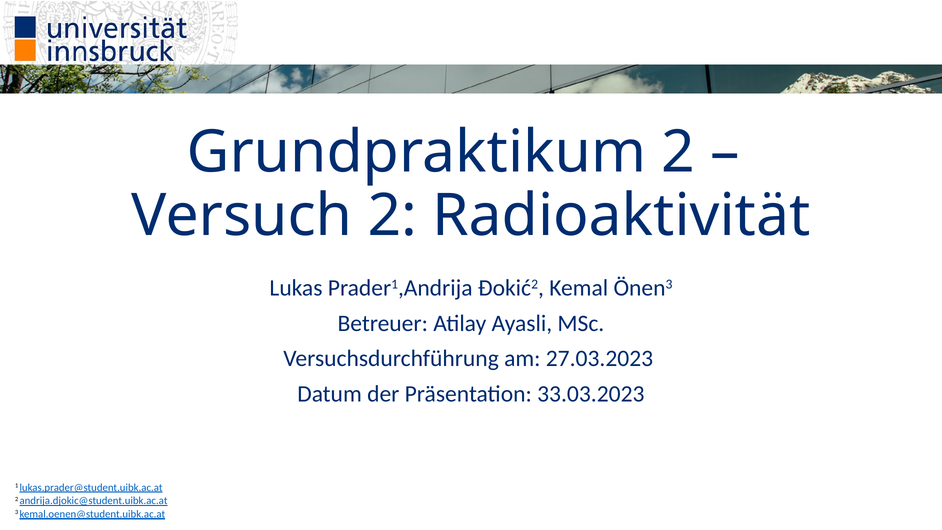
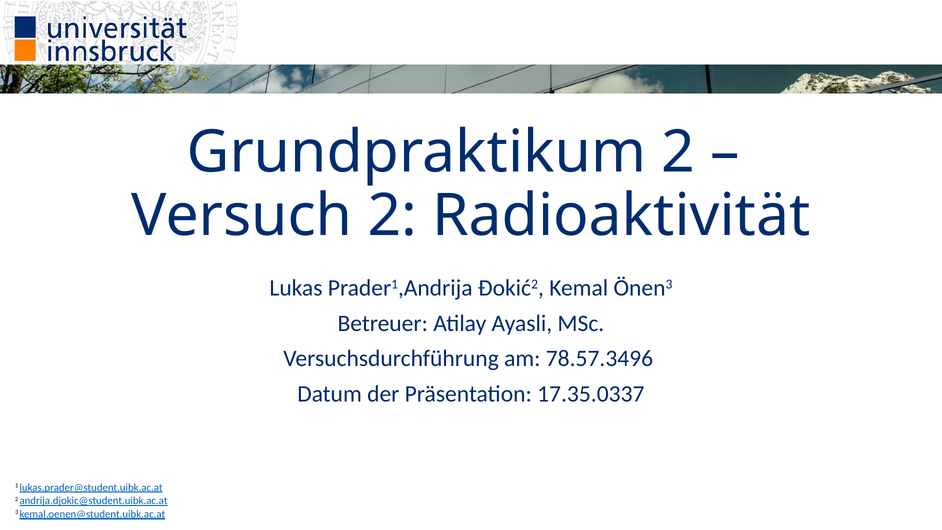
27.03.2023: 27.03.2023 -> 78.57.3496 (599, 358)
33.03.2023: 33.03.2023 -> 17.35.0337 (591, 394)
